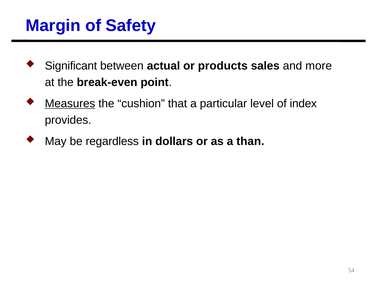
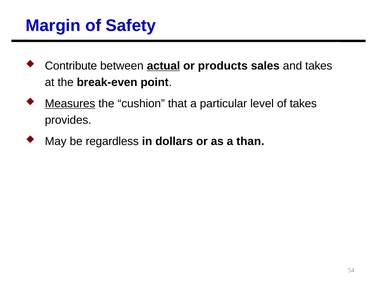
Significant: Significant -> Contribute (71, 66)
actual underline: none -> present (163, 66)
and more: more -> takes (319, 66)
of index: index -> takes (303, 103)
